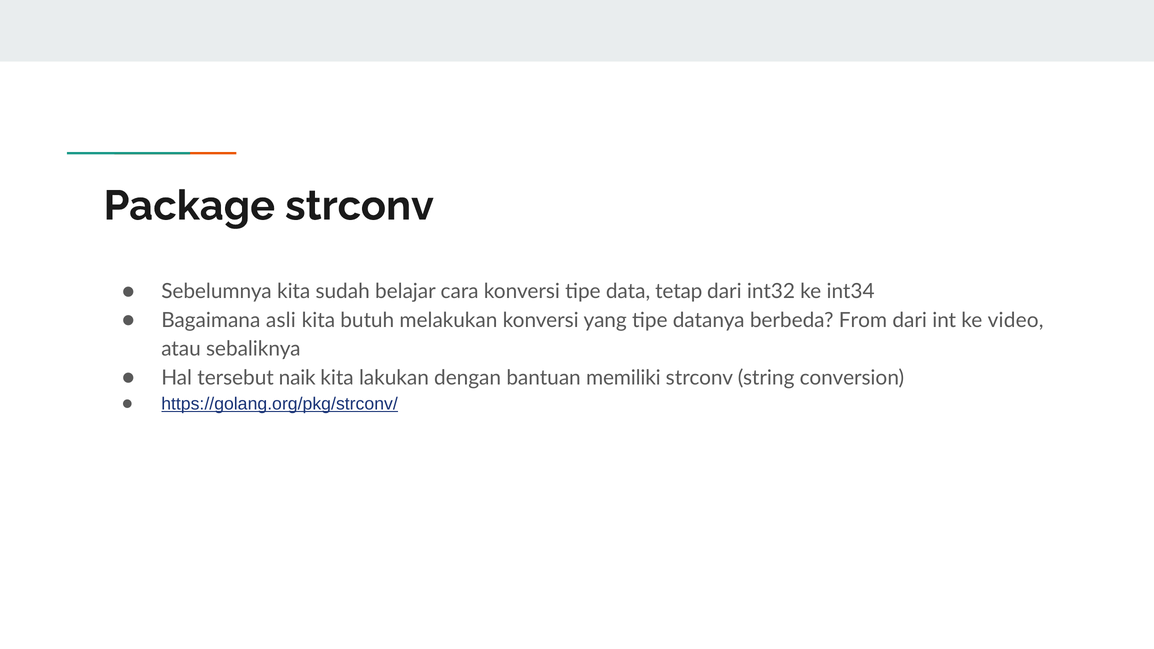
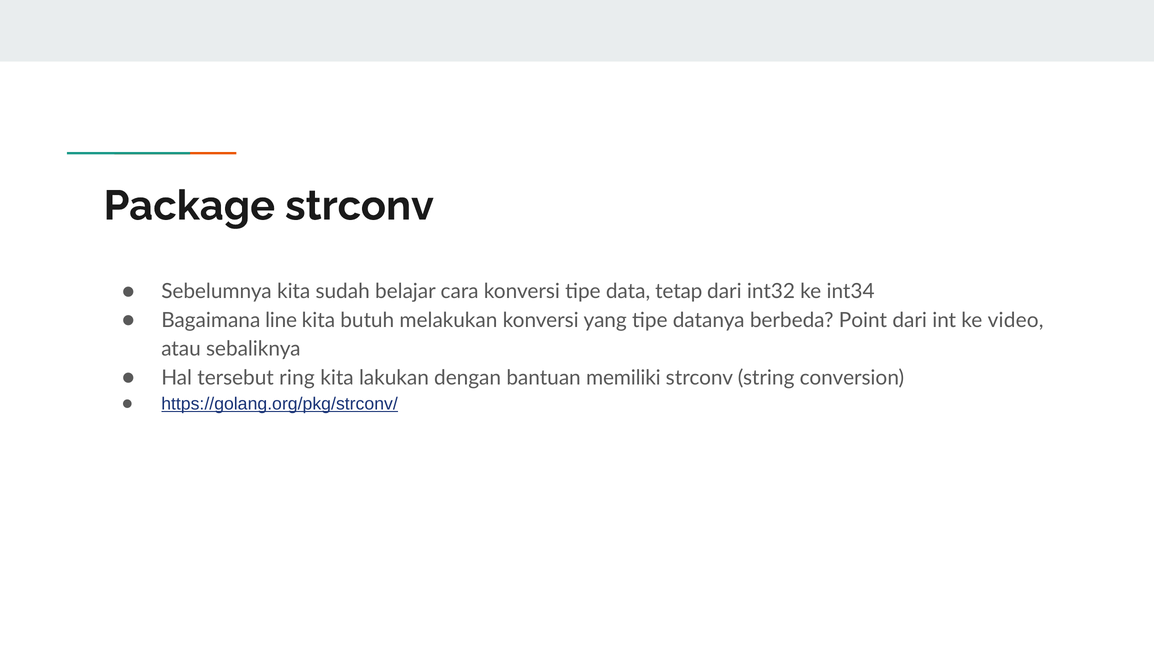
asli: asli -> line (281, 320)
From: From -> Point (863, 320)
naik: naik -> ring (297, 378)
